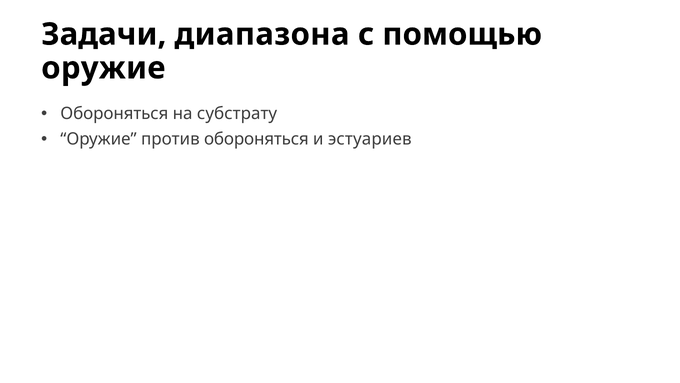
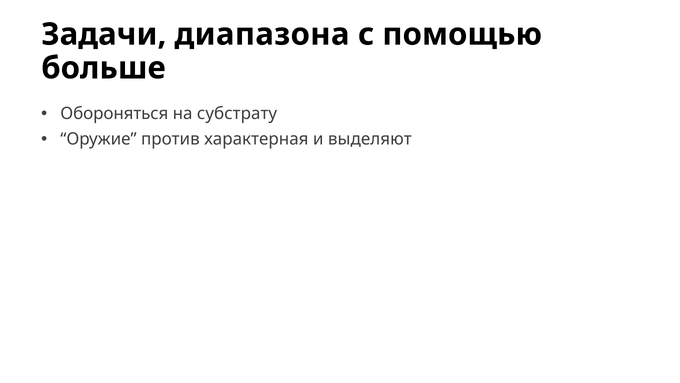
оружие: оружие -> больше (103, 68)
против обороняться: обороняться -> характерная (256, 139)
эстуариев: эстуариев -> выделяют (370, 139)
